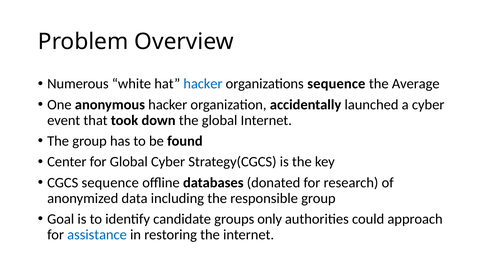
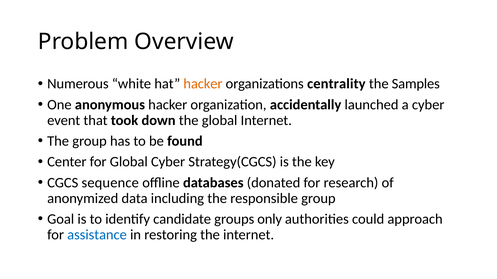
hacker colour: blue -> orange (203, 84)
organizations sequence: sequence -> centrality (336, 84)
Average: Average -> Samples (416, 84)
